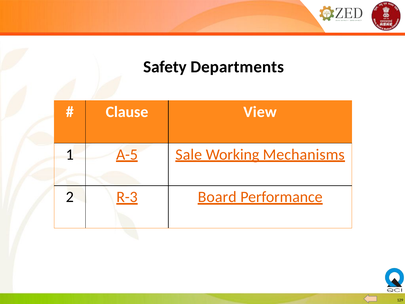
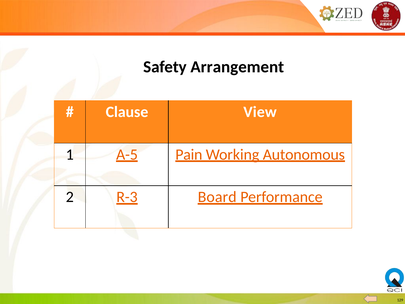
Departments: Departments -> Arrangement (237, 67)
Sale: Sale -> Pain (189, 154)
Mechanisms: Mechanisms -> Autonomous (304, 154)
